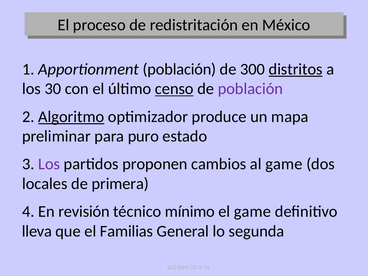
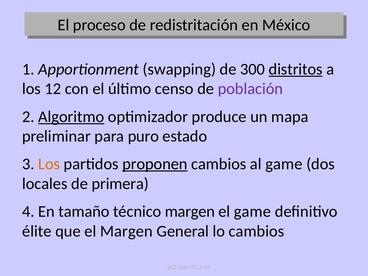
Apportionment población: población -> swapping (179, 69)
30: 30 -> 12 (53, 89)
censo underline: present -> none (174, 89)
Los colour: purple -> orange (49, 164)
proponen underline: none -> present (155, 164)
revisión: revisión -> tamaño (84, 212)
técnico mínimo: mínimo -> margen (190, 212)
lleva: lleva -> élite (37, 231)
el Familias: Familias -> Margen (126, 231)
lo segunda: segunda -> cambios (256, 231)
